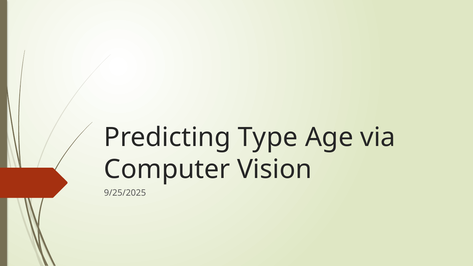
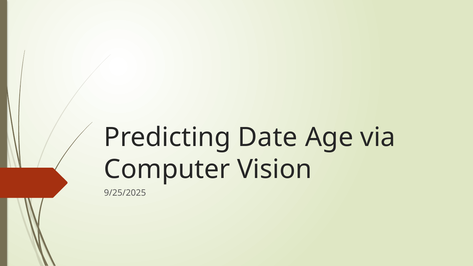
Type: Type -> Date (268, 138)
